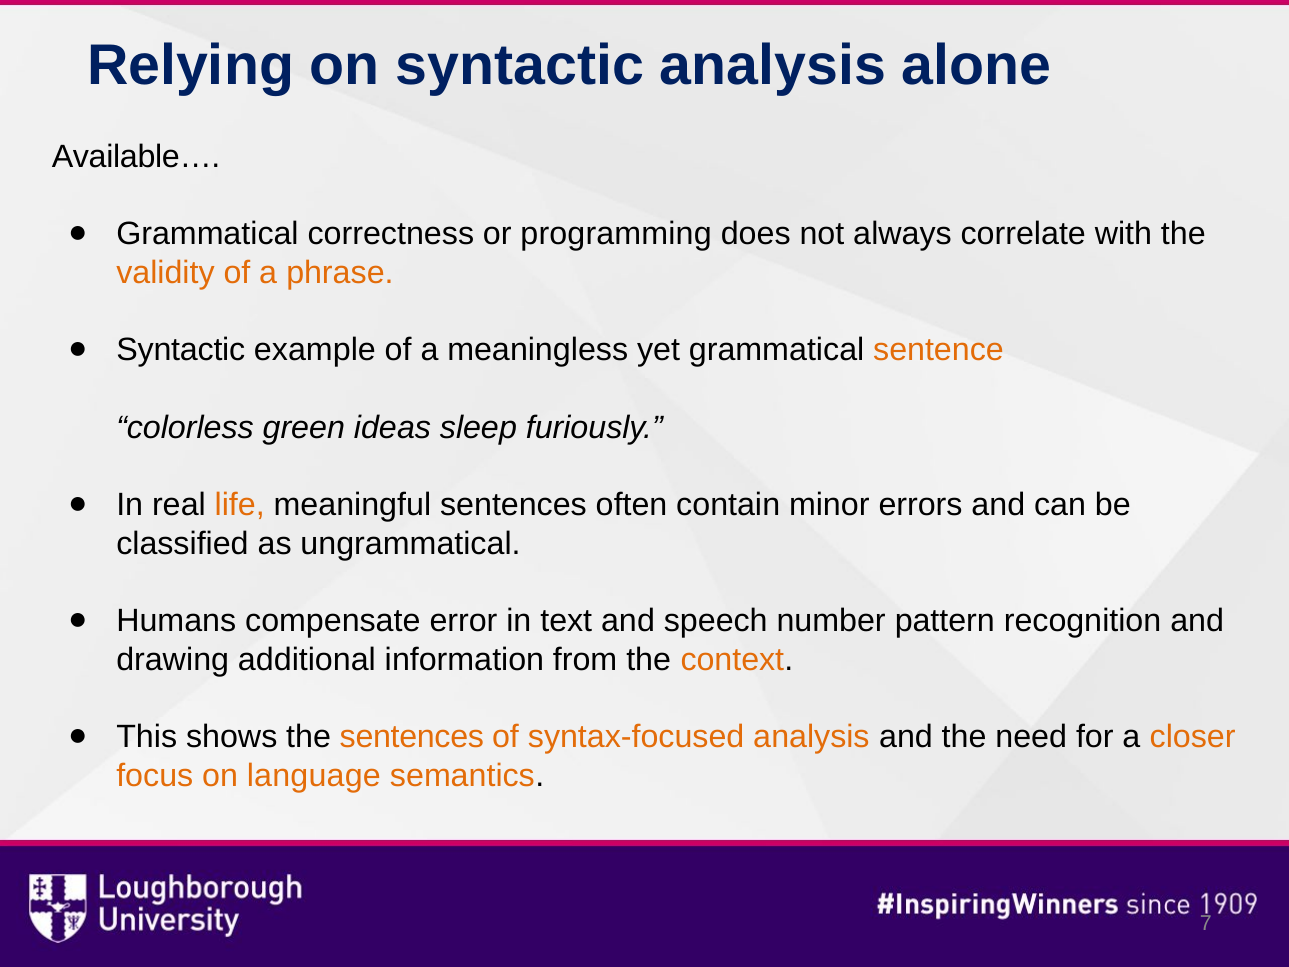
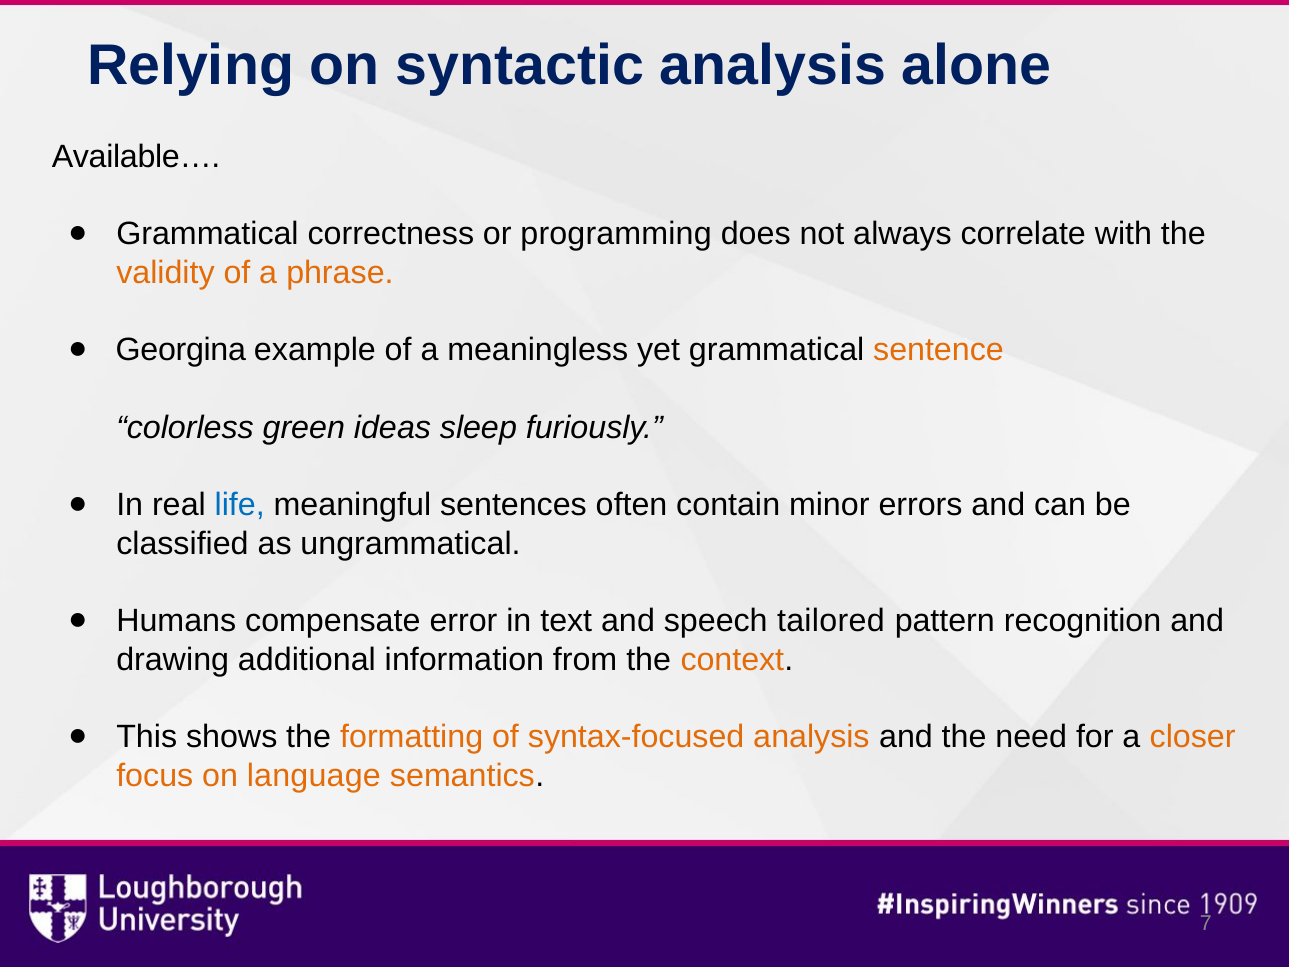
Syntactic: Syntactic -> Georgina (181, 350)
life colour: orange -> blue (240, 505)
number: number -> tailored (831, 621)
the sentences: sentences -> formatting (412, 737)
